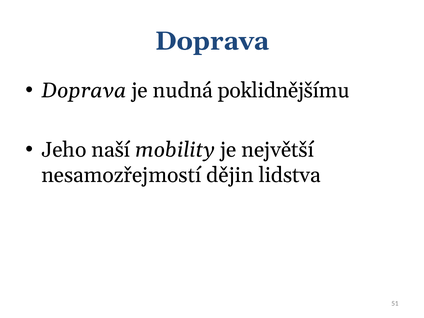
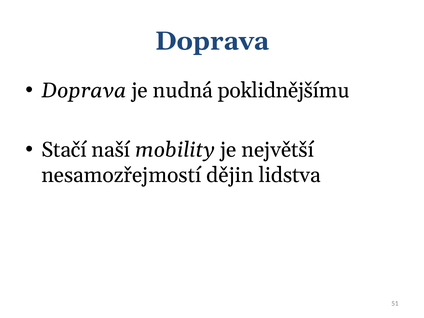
Jeho: Jeho -> Stačí (64, 150)
